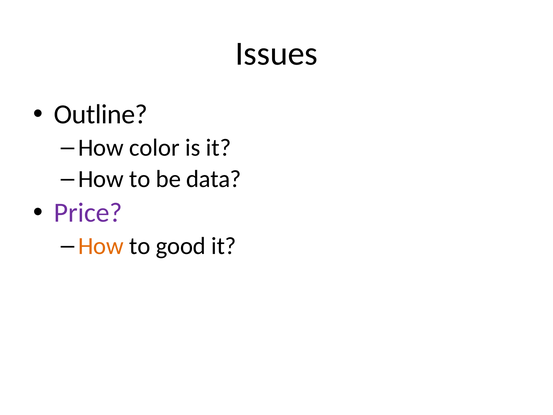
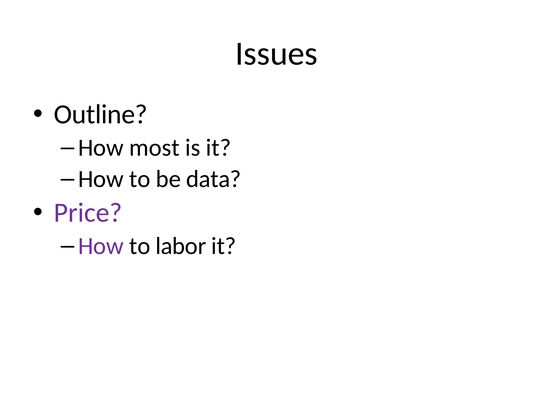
color: color -> most (154, 147)
How colour: orange -> purple (101, 246)
good: good -> labor (181, 246)
